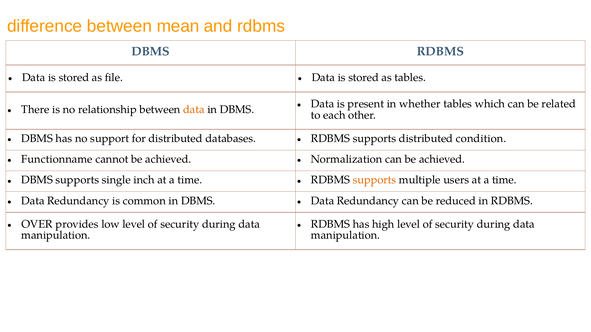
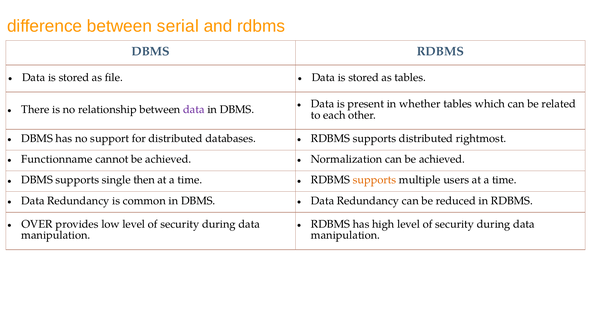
mean: mean -> serial (178, 26)
data colour: orange -> purple (194, 110)
condition: condition -> rightmost (481, 139)
inch: inch -> then (144, 180)
